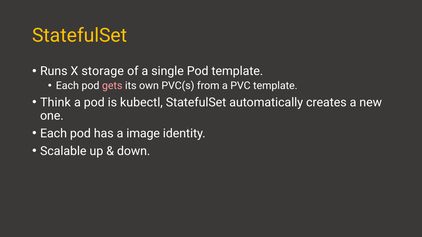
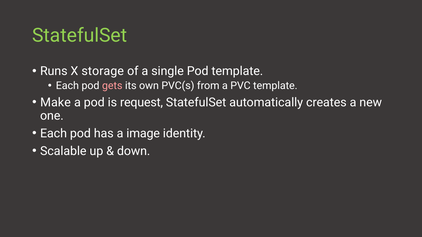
StatefulSet colour: yellow -> light green (80, 35)
Think: Think -> Make (55, 103)
kubectl: kubectl -> request (142, 103)
